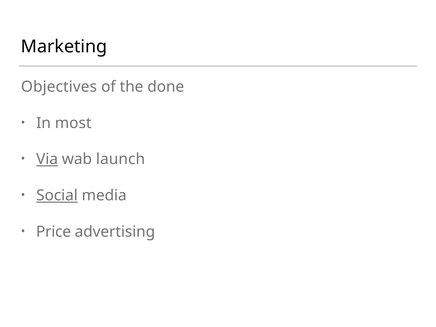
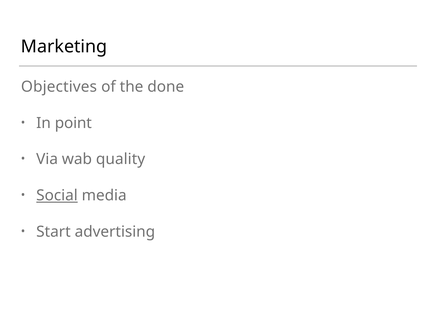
most: most -> point (73, 123)
Via underline: present -> none (47, 159)
launch: launch -> quality (121, 159)
Price: Price -> Start (53, 232)
